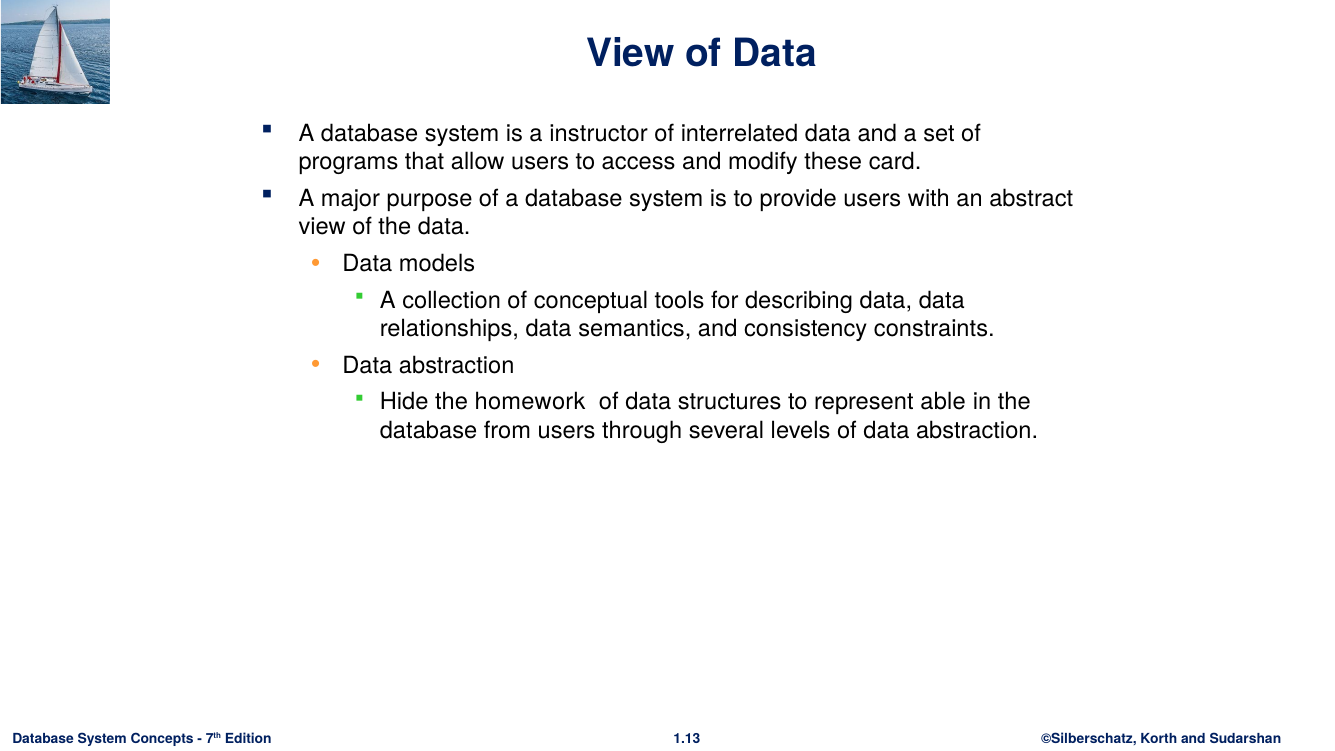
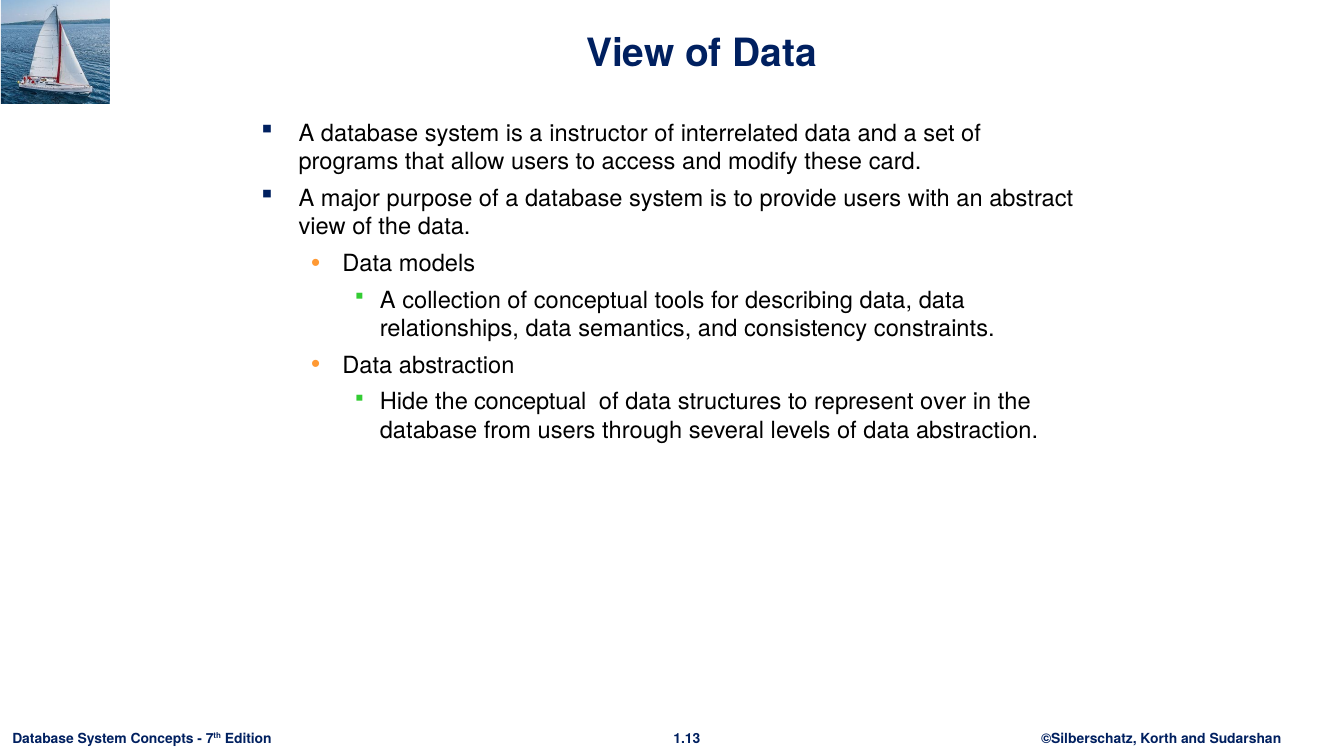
the homework: homework -> conceptual (530, 402)
able: able -> over (943, 402)
